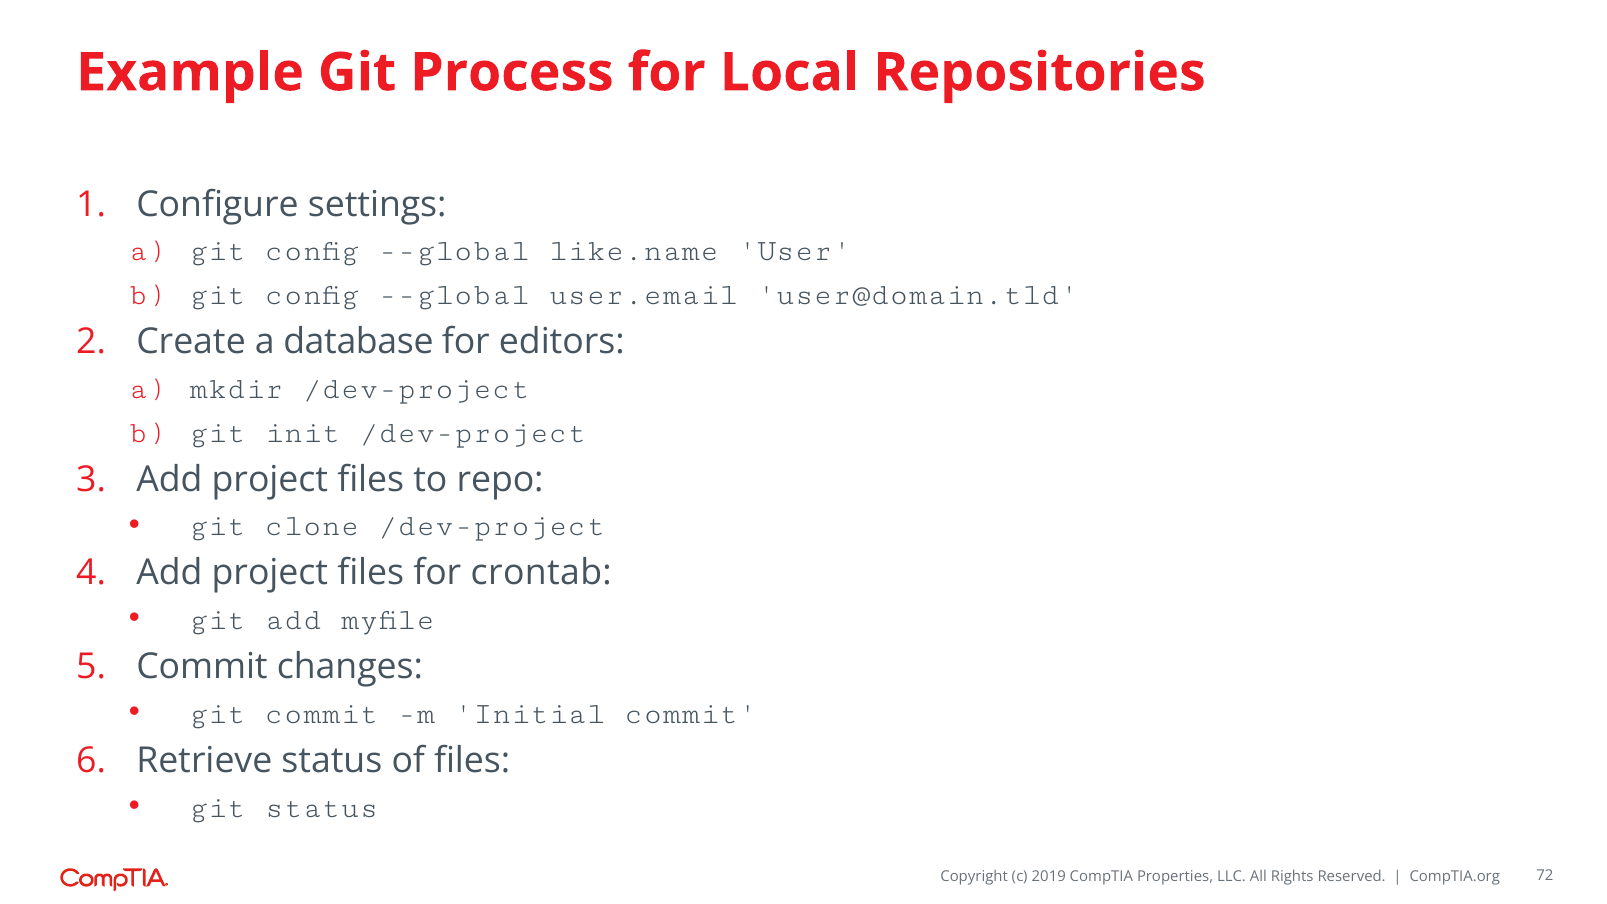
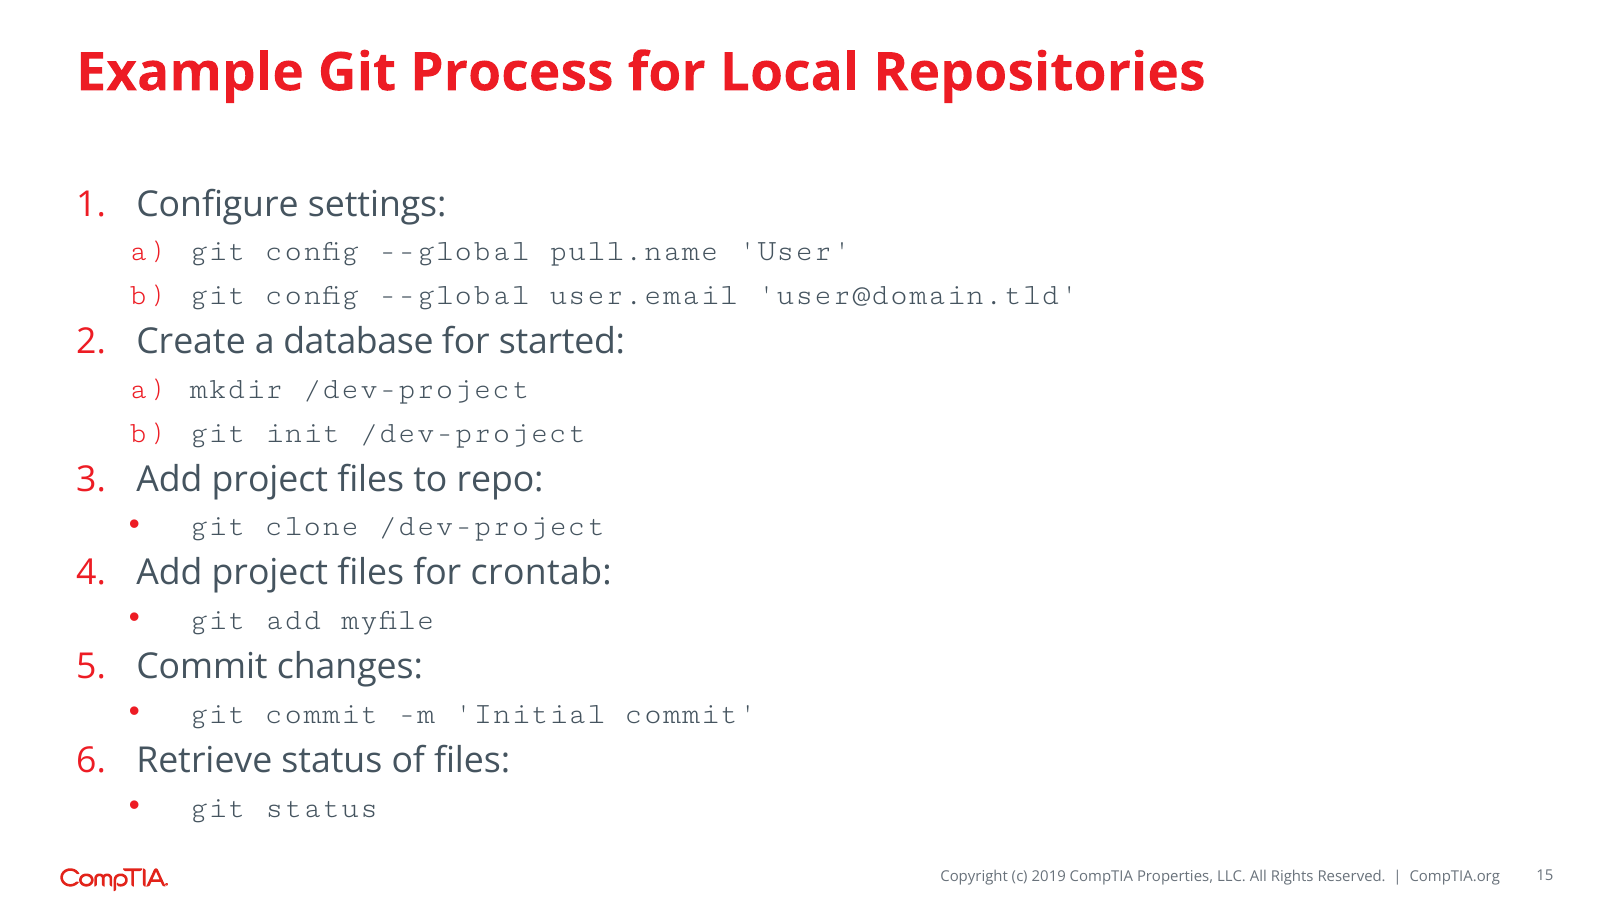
like.name: like.name -> pull.name (634, 250)
editors: editors -> started (562, 342)
72: 72 -> 15 (1545, 876)
